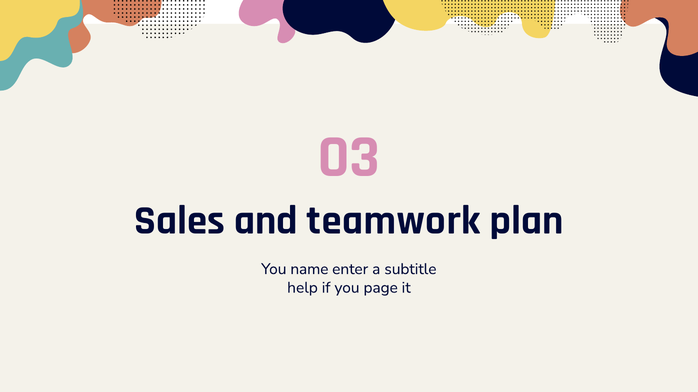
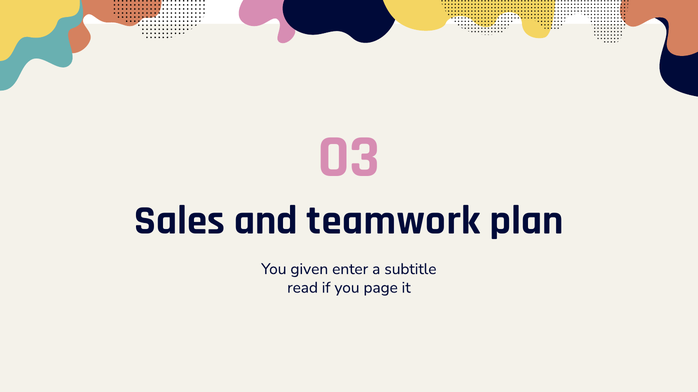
name: name -> given (309, 269)
help: help -> read (303, 288)
